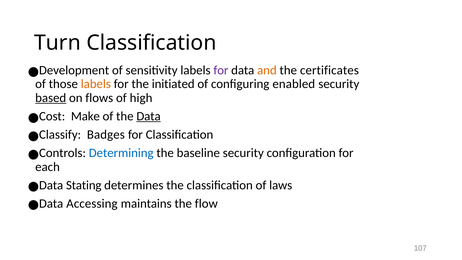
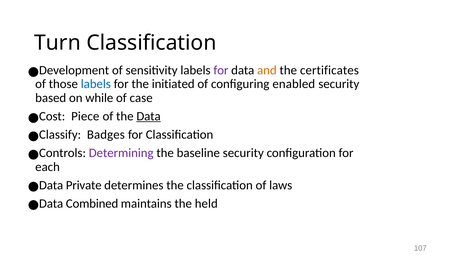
labels colour: orange -> blue (96, 84)
based underline: present -> none (51, 98)
flows: flows -> while (99, 98)
high: high -> case (141, 98)
Make: Make -> Piece (85, 116)
Determining colour: blue -> purple (121, 153)
Stating: Stating -> Private (84, 185)
Accessing: Accessing -> Combined (92, 203)
flow: flow -> held (206, 203)
